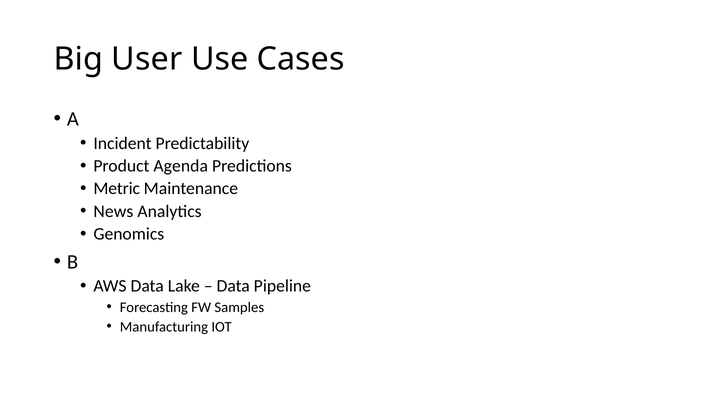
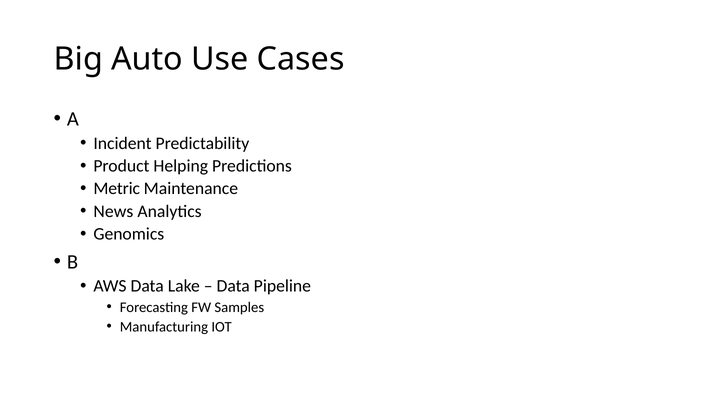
User: User -> Auto (147, 59)
Agenda: Agenda -> Helping (181, 166)
